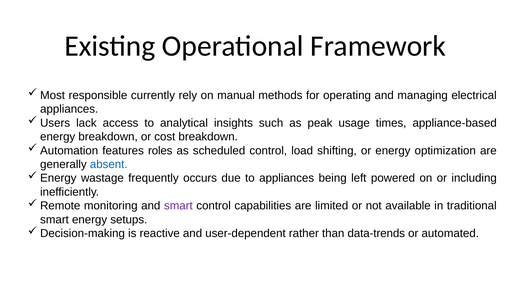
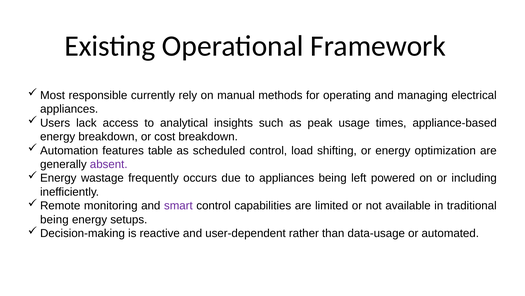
roles: roles -> table (160, 150)
absent colour: blue -> purple (109, 164)
smart: smart -> being (54, 219)
data-trends: data-trends -> data-usage (376, 233)
